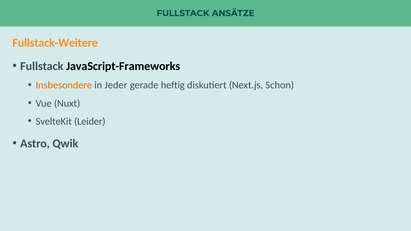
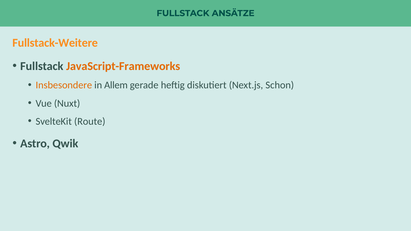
JavaScript-Frameworks colour: black -> orange (123, 66)
Jeder: Jeder -> Allem (116, 85)
Leider: Leider -> Route (90, 122)
